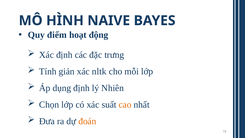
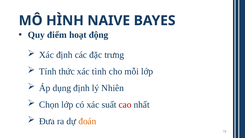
giản: giản -> thức (67, 71)
nltk: nltk -> tình (99, 71)
cao colour: orange -> red (125, 104)
